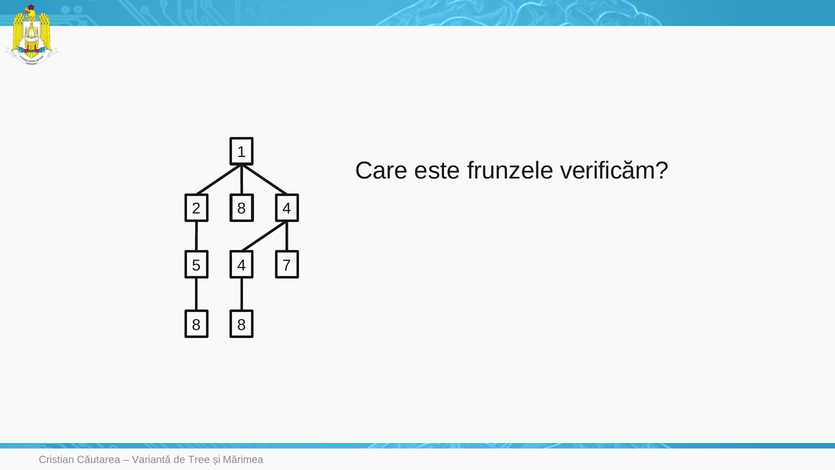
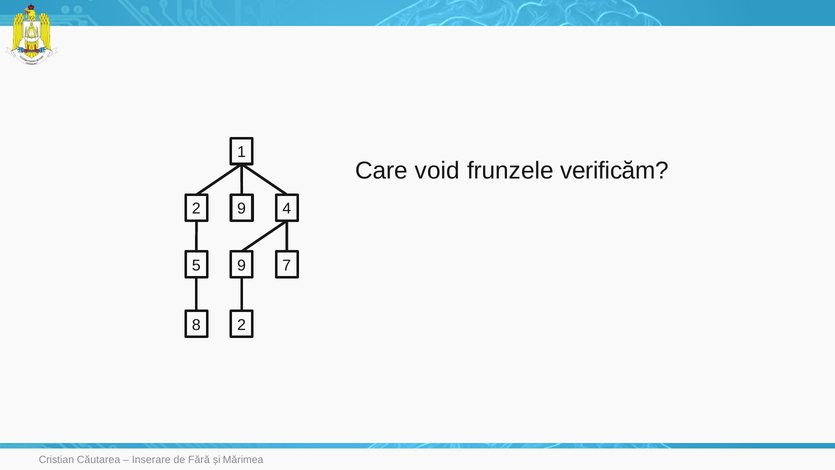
este: este -> void (437, 170)
2 8: 8 -> 9 (242, 209)
5 4: 4 -> 9 (241, 265)
8 8: 8 -> 2 (241, 325)
Variantă: Variantă -> Inserare (151, 460)
Tree: Tree -> Fără (199, 460)
